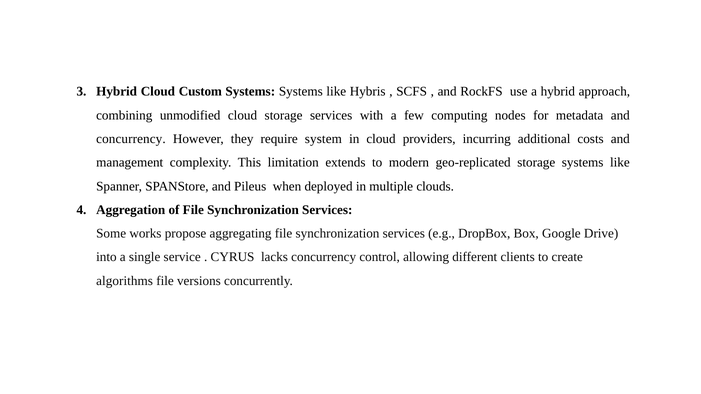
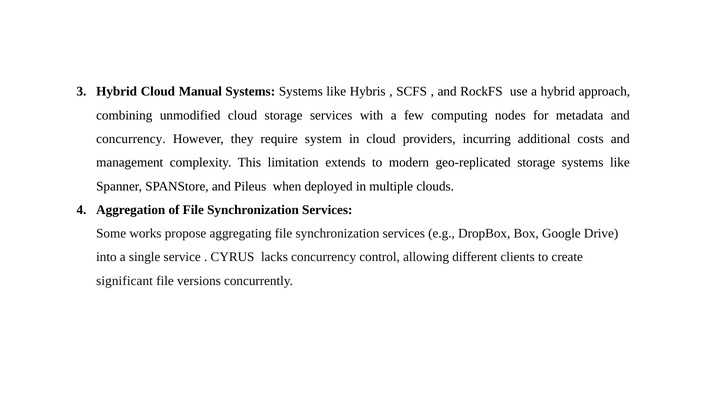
Custom: Custom -> Manual (200, 92)
algorithms: algorithms -> significant (125, 281)
